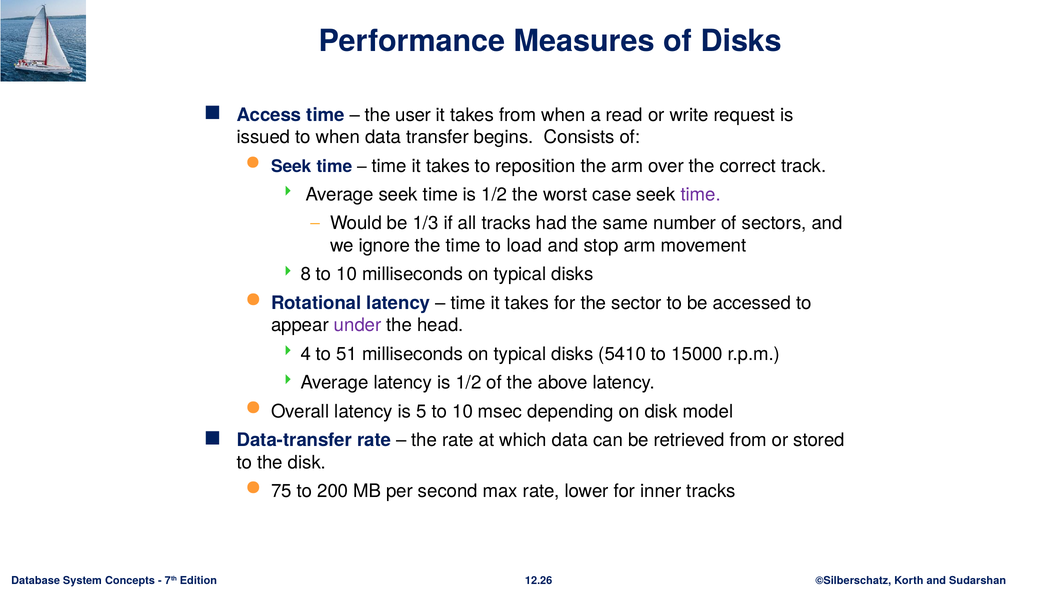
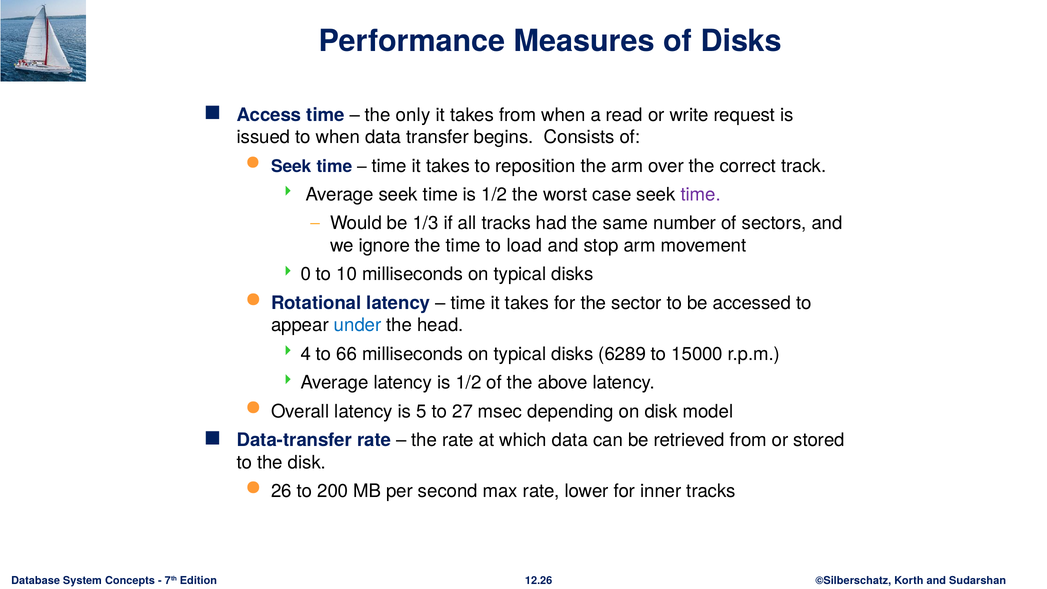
user: user -> only (413, 115)
8: 8 -> 0 (306, 274)
under colour: purple -> blue (358, 325)
51: 51 -> 66 (347, 354)
5410: 5410 -> 6289 (622, 354)
5 to 10: 10 -> 27 (463, 411)
75: 75 -> 26 (281, 491)
